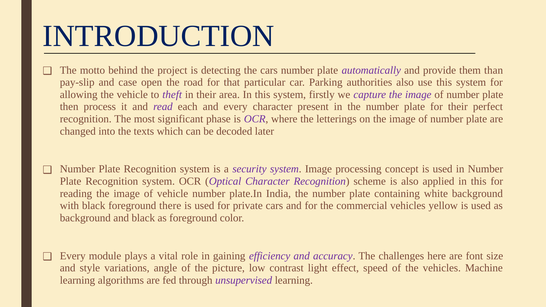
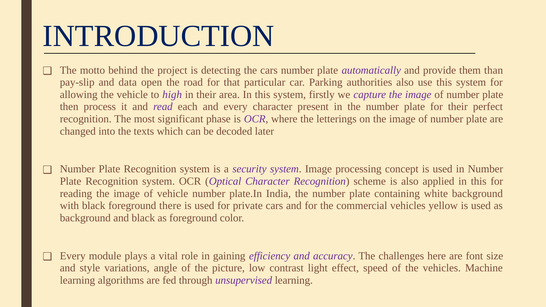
case: case -> data (128, 82)
theft: theft -> high (172, 95)
